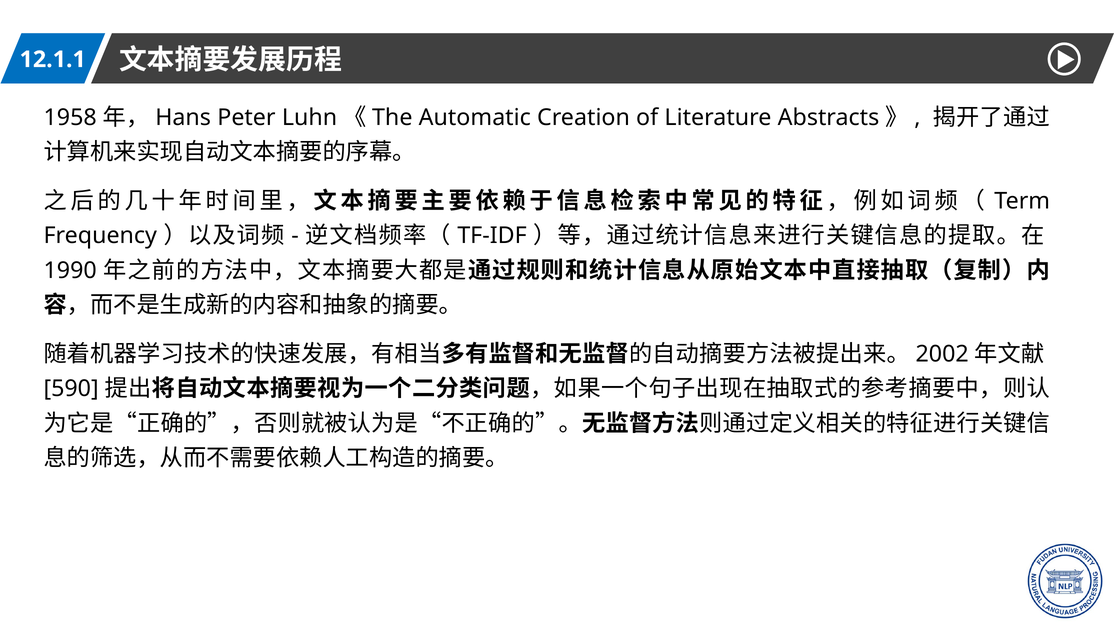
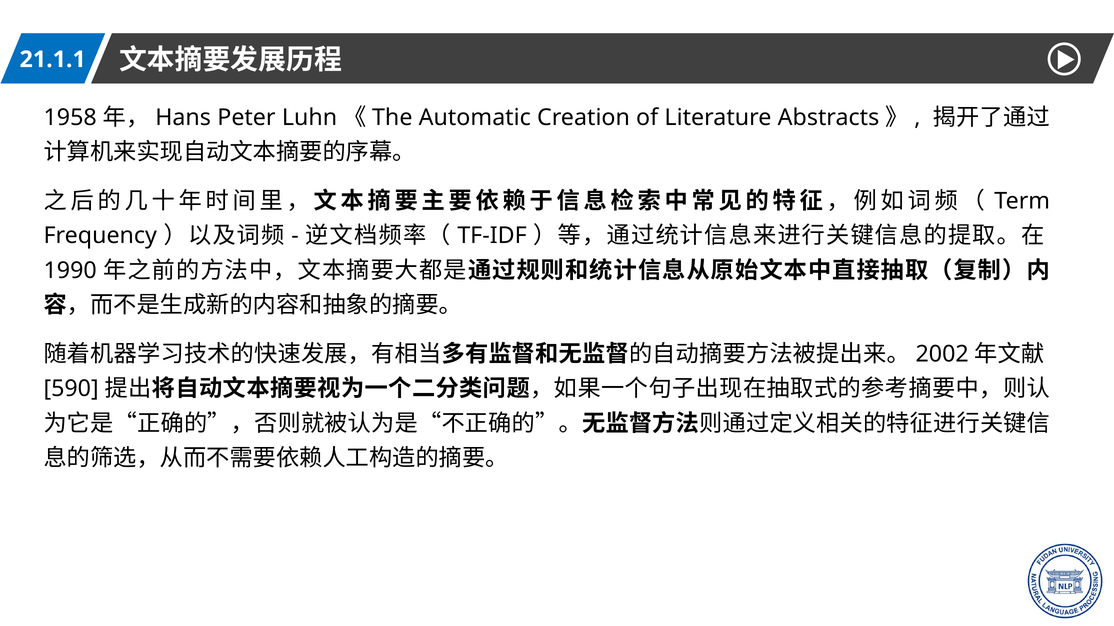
12.1.1: 12.1.1 -> 21.1.1 (53, 60)
